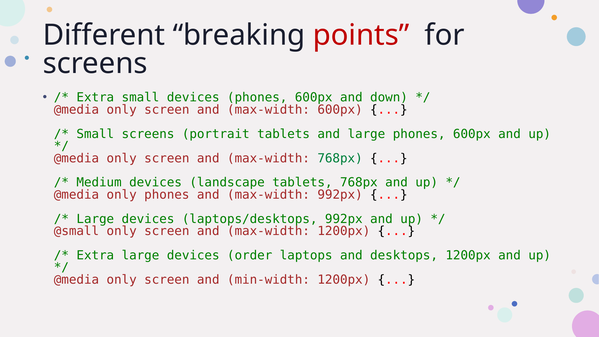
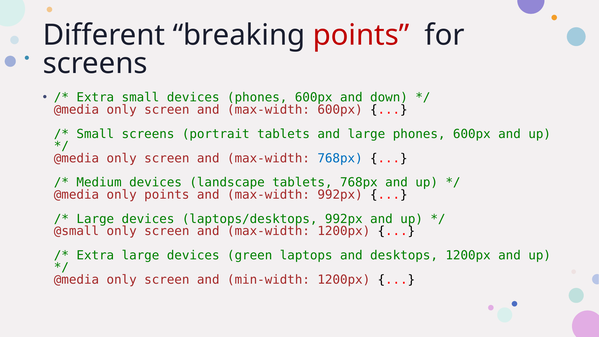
768px colour: green -> blue (340, 158)
only phones: phones -> points (167, 195)
order: order -> green (250, 255)
